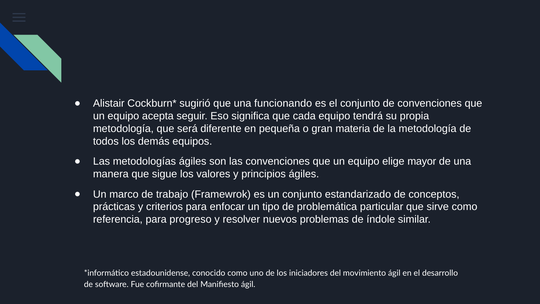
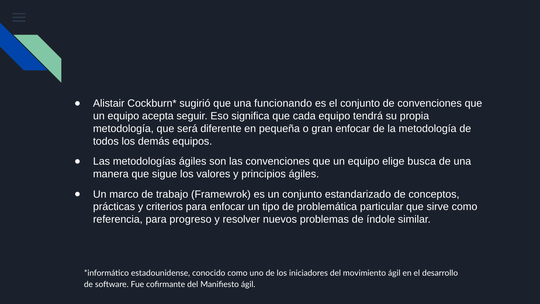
gran materia: materia -> enfocar (353, 129)
mayor: mayor -> busca (422, 161)
